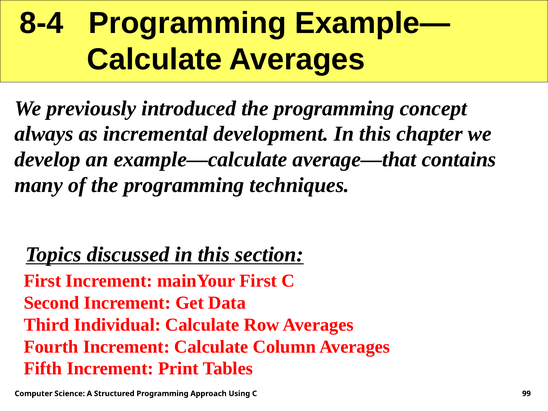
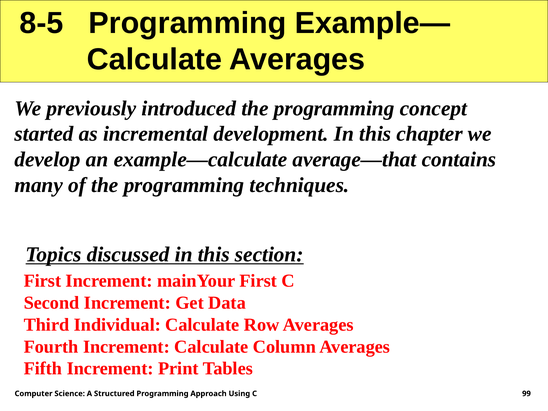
8-4: 8-4 -> 8-5 (41, 23)
always: always -> started (44, 134)
